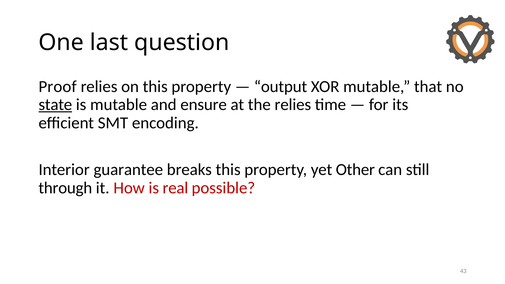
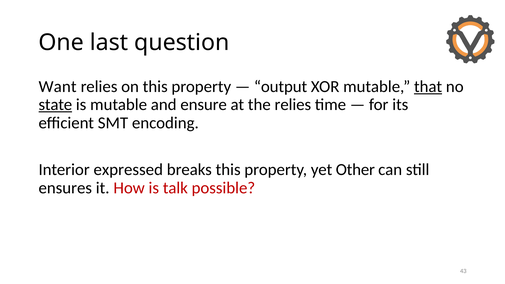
Proof: Proof -> Want (58, 87)
that underline: none -> present (428, 87)
guarantee: guarantee -> expressed (128, 170)
through: through -> ensures (65, 188)
real: real -> talk (175, 188)
